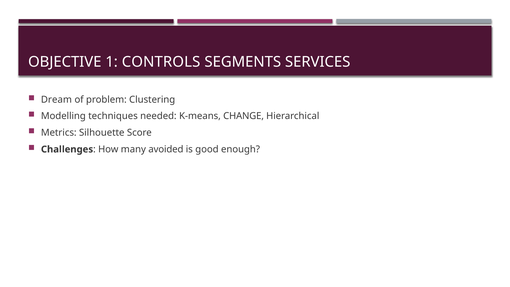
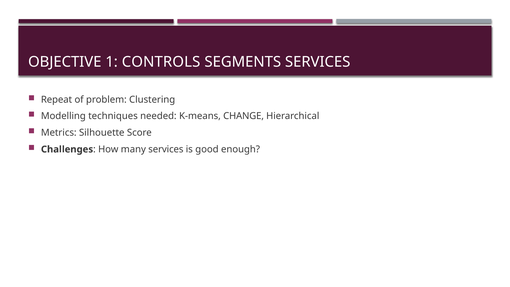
Dream: Dream -> Repeat (56, 100)
many avoided: avoided -> services (166, 149)
